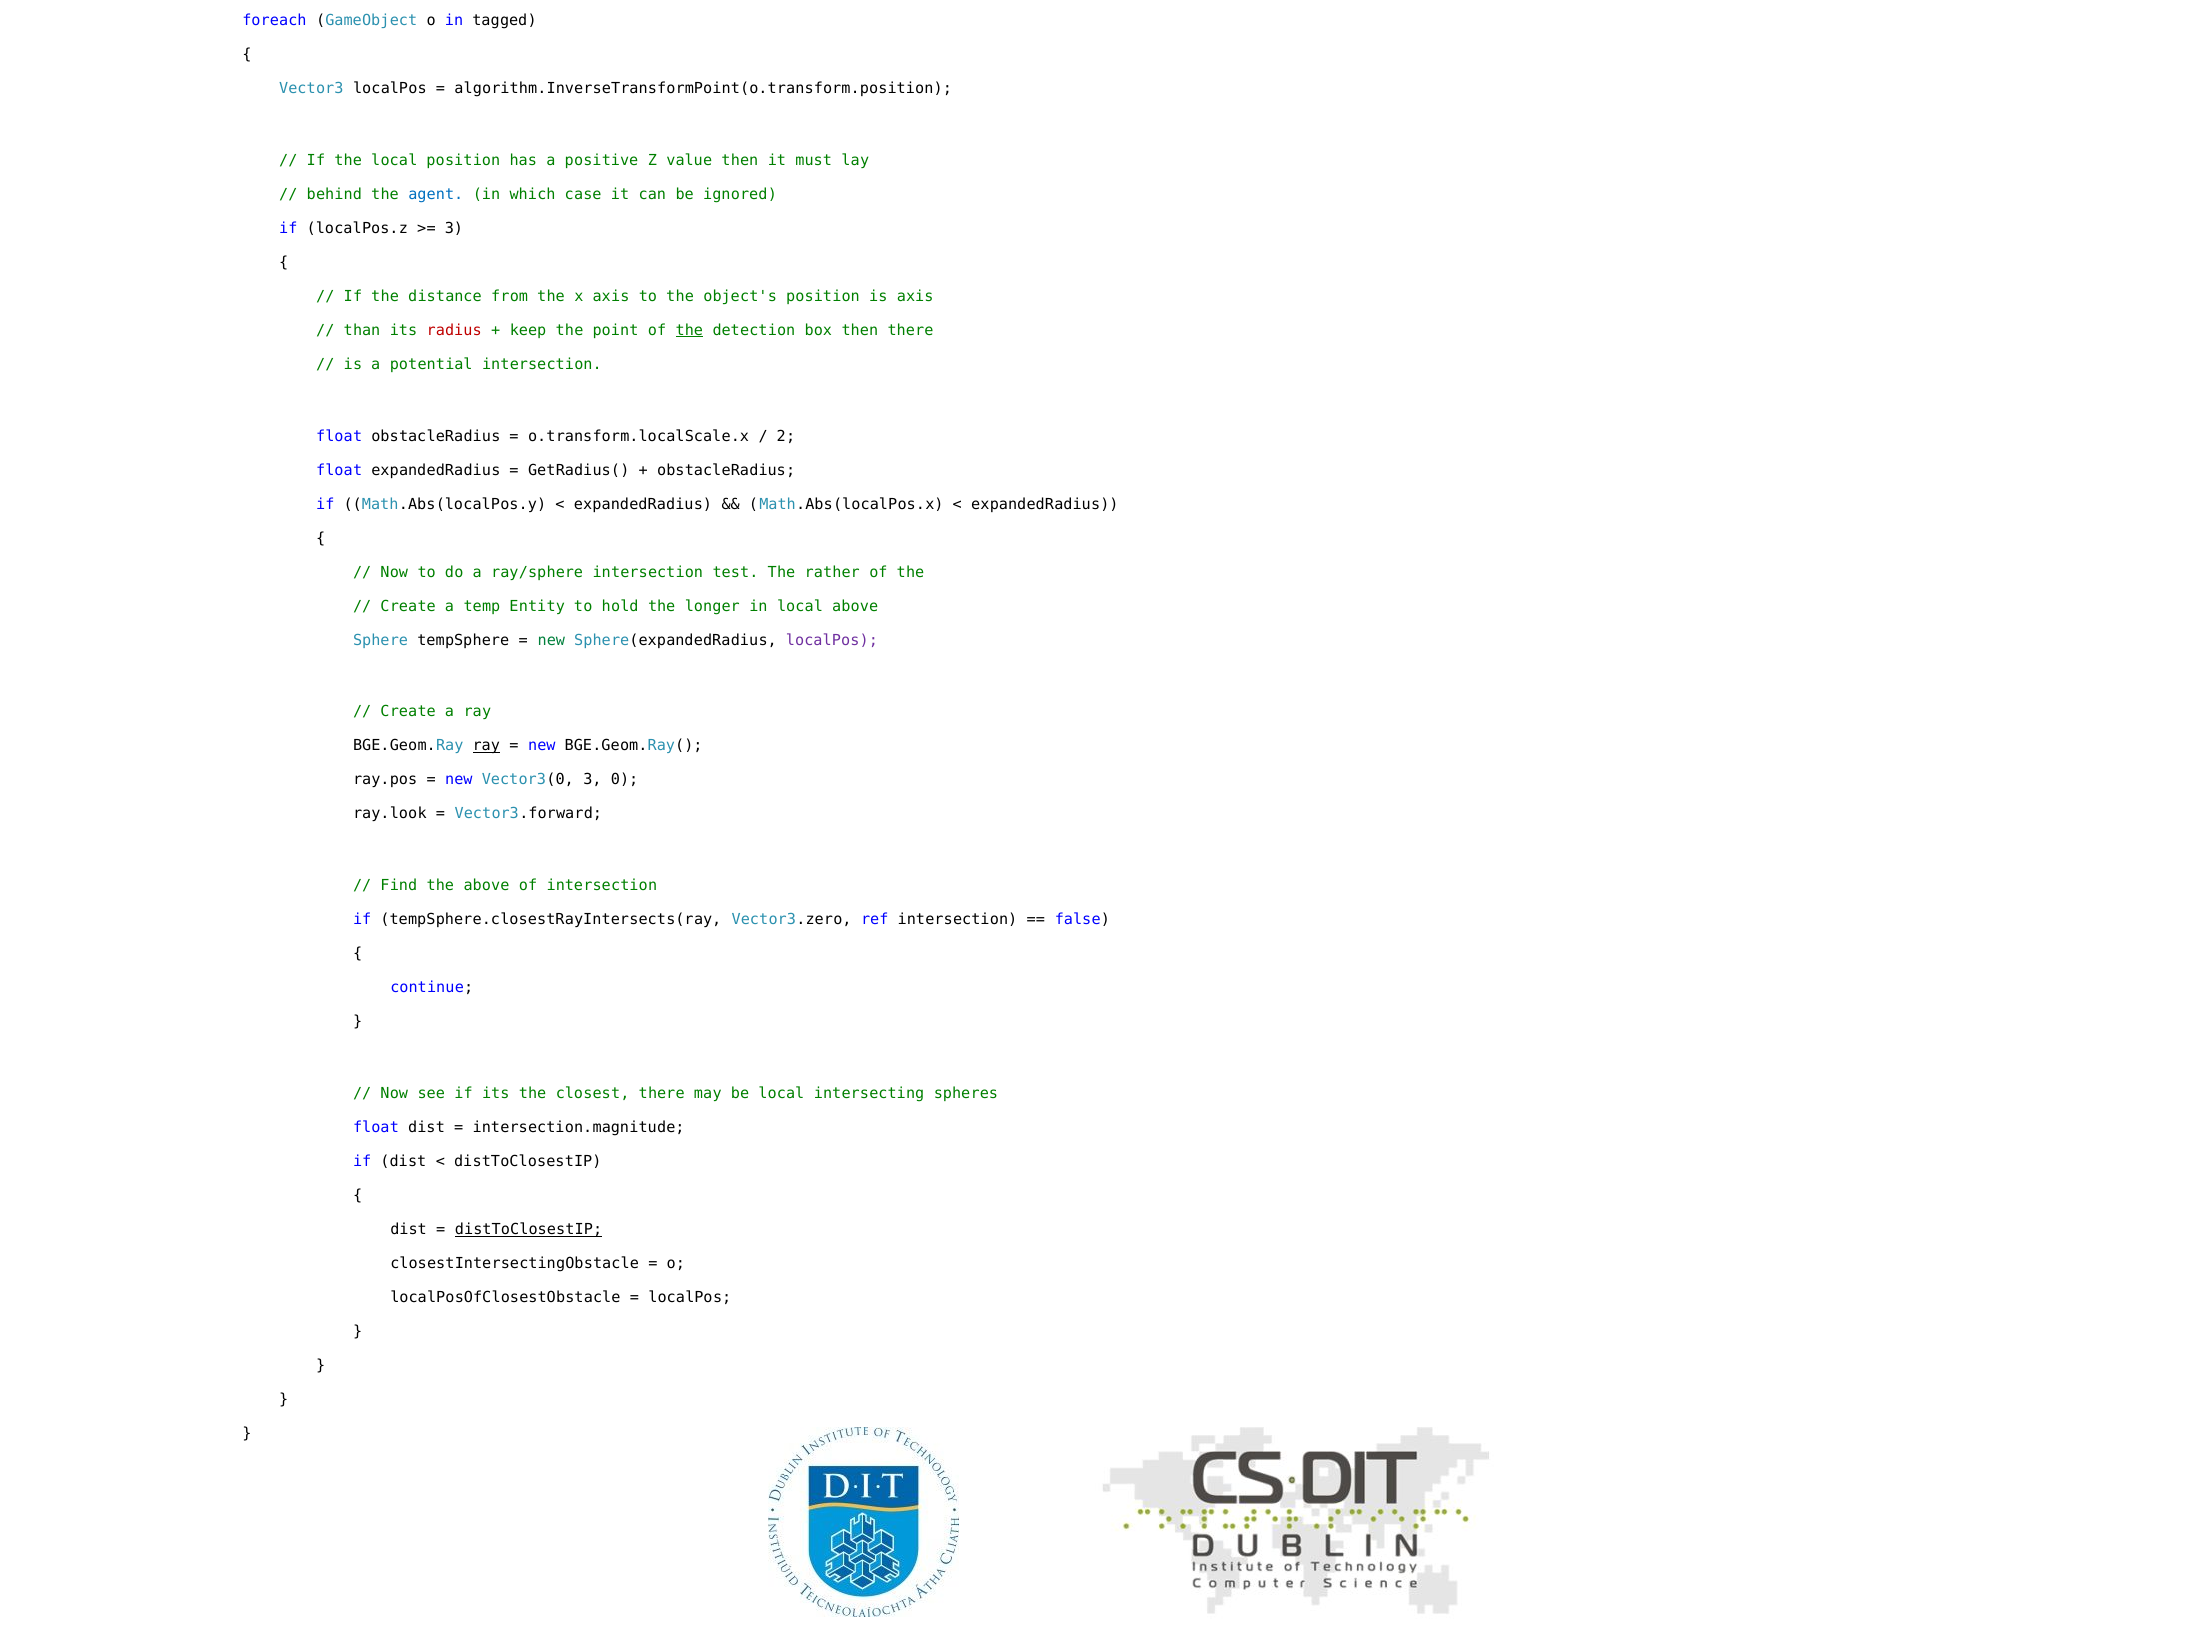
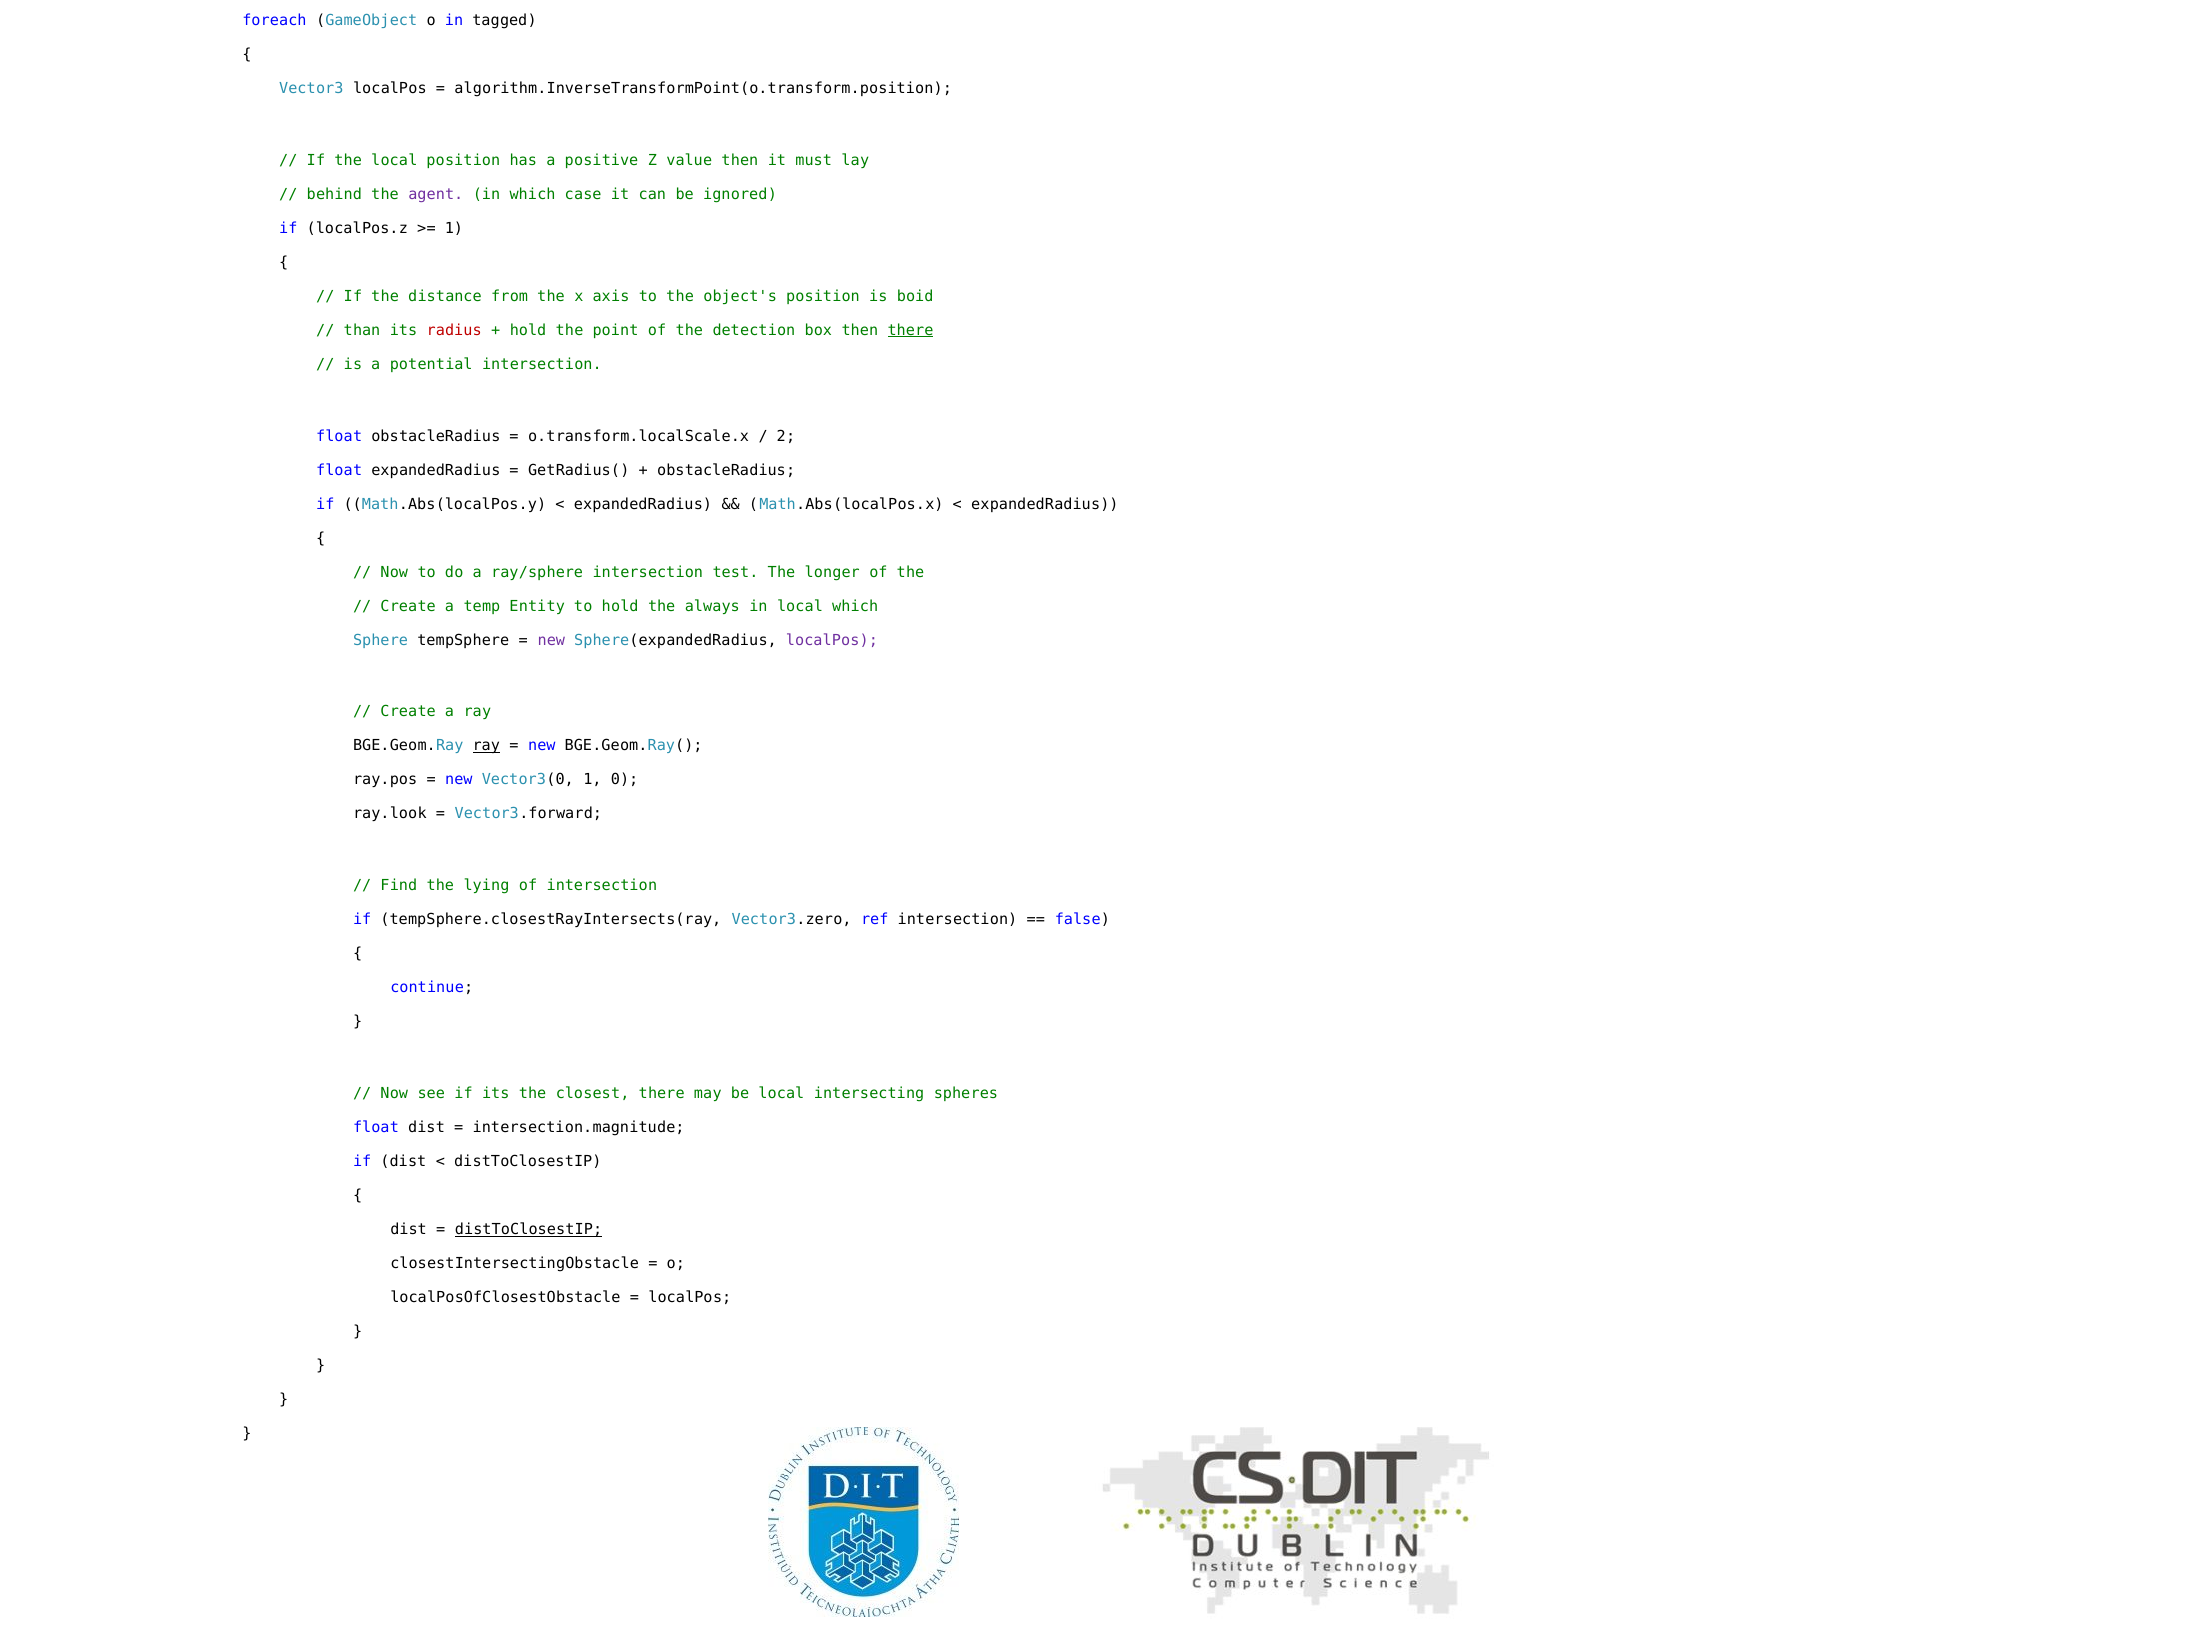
agent colour: blue -> purple (436, 194)
3: 3 -> 1 (454, 228)
is axis: axis -> boid (915, 296)
keep: keep -> hold (528, 330)
the underline: present -> none (689, 330)
there underline: none -> present (910, 330)
rather: rather -> longer (832, 572)
longer: longer -> always (712, 606)
local above: above -> which (855, 606)
new colour: green -> purple (551, 640)
Vector3(0 3: 3 -> 1 (592, 780)
the above: above -> lying (486, 885)
